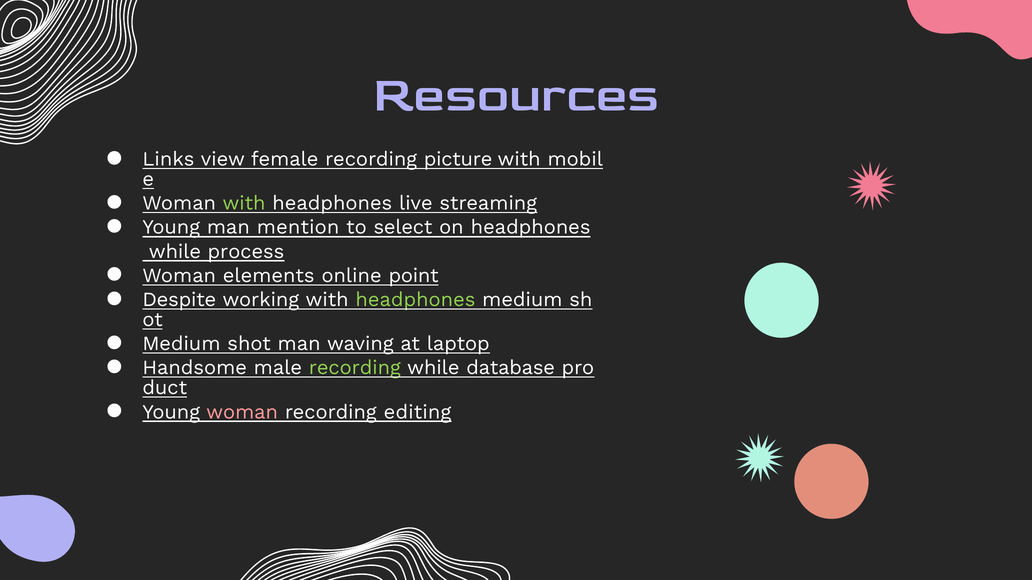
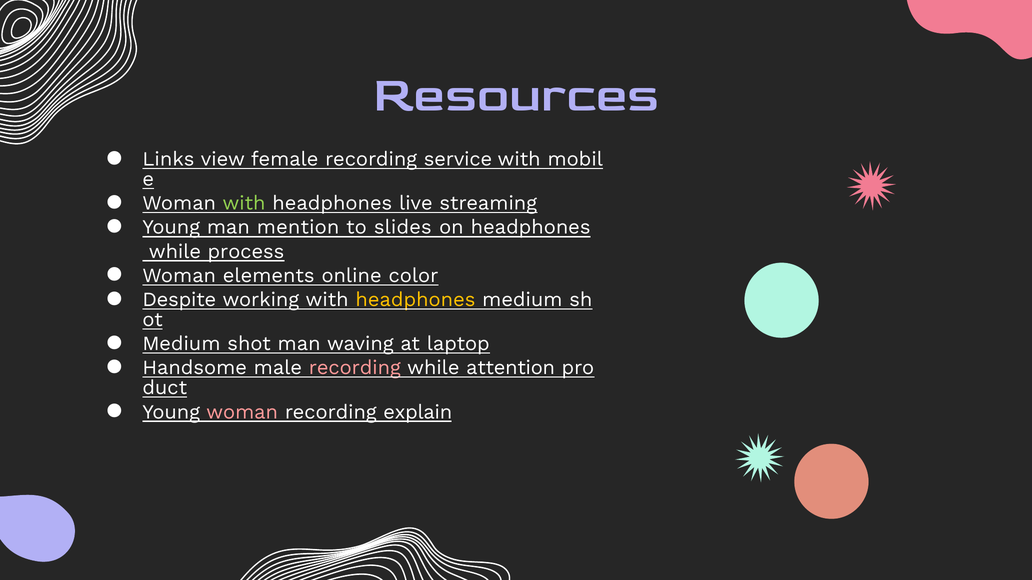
picture: picture -> service (458, 159)
select: select -> slides (403, 228)
point: point -> color (413, 276)
headphones colour: light green -> yellow (415, 300)
recording colour: light green -> pink (355, 368)
database: database -> attention (511, 368)
editing: editing -> explain (418, 412)
